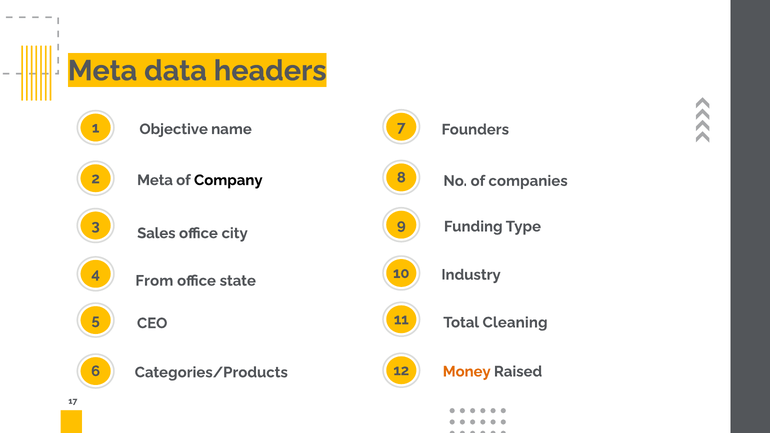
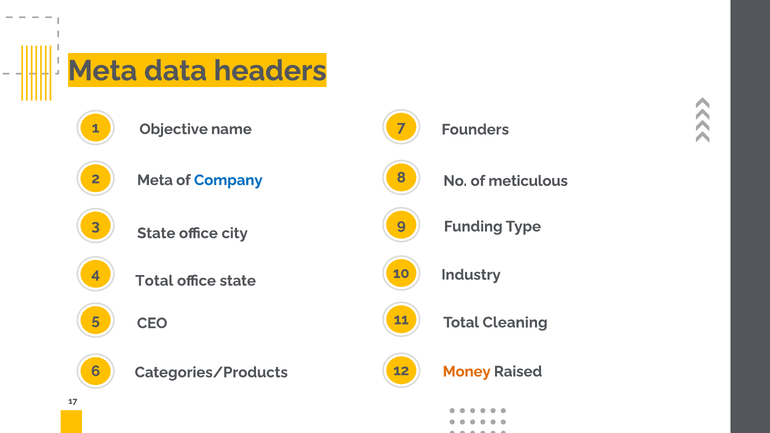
Company colour: black -> blue (228, 180)
companies: companies -> meticulous (528, 181)
Sales: Sales -> State (156, 233)
From: From -> Total (154, 281)
